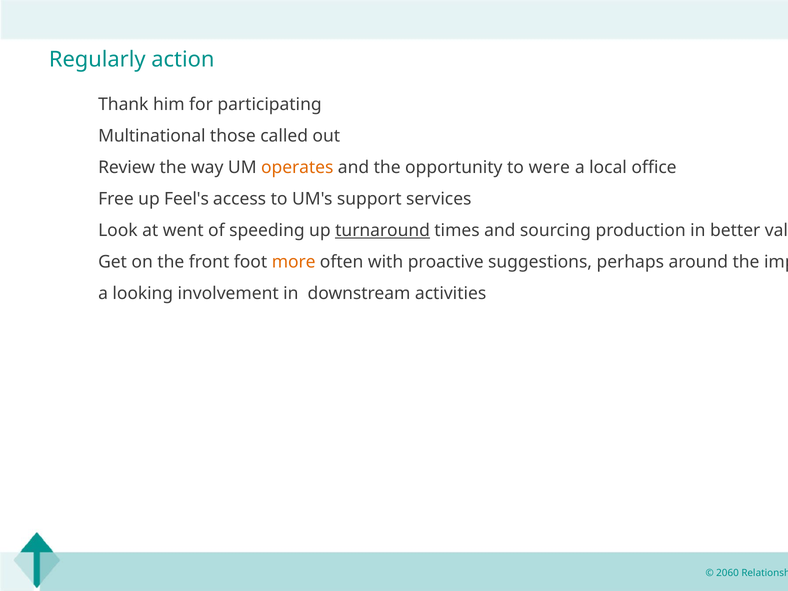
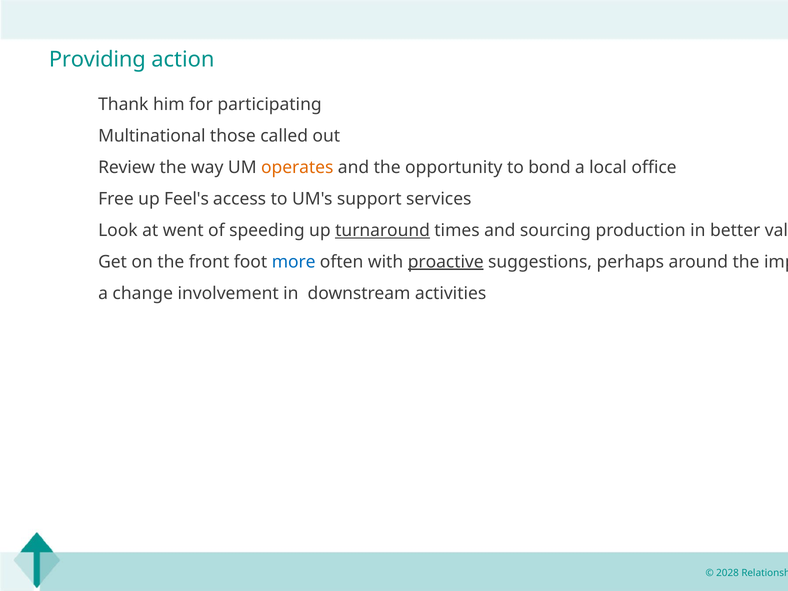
Regularly: Regularly -> Providing (97, 60)
were: were -> bond (549, 167)
more colour: orange -> blue (294, 262)
proactive underline: none -> present (446, 262)
looking: looking -> change (143, 293)
2060: 2060 -> 2028 (728, 573)
